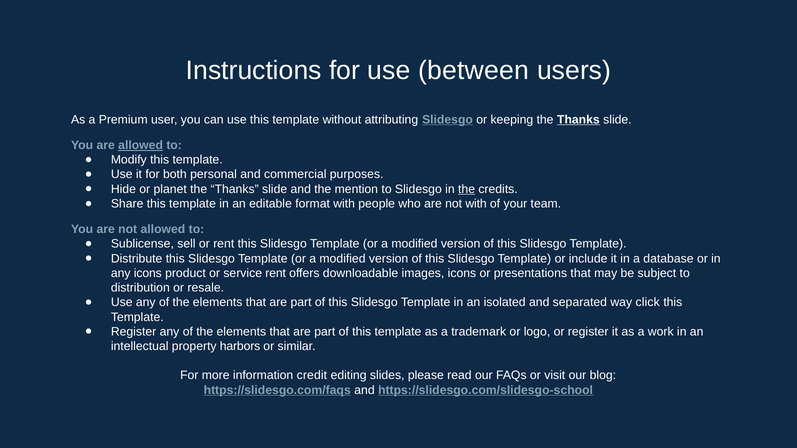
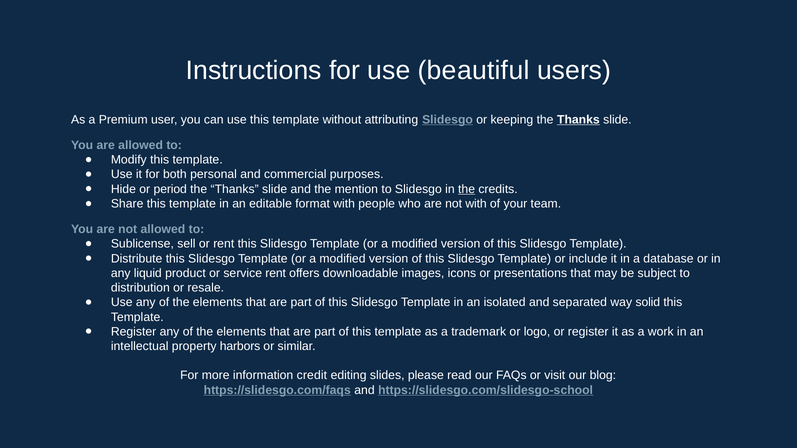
between: between -> beautiful (474, 70)
allowed underline: present -> none (141, 145)
planet: planet -> period (170, 189)
any icons: icons -> liquid (148, 273)
click: click -> solid (648, 303)
